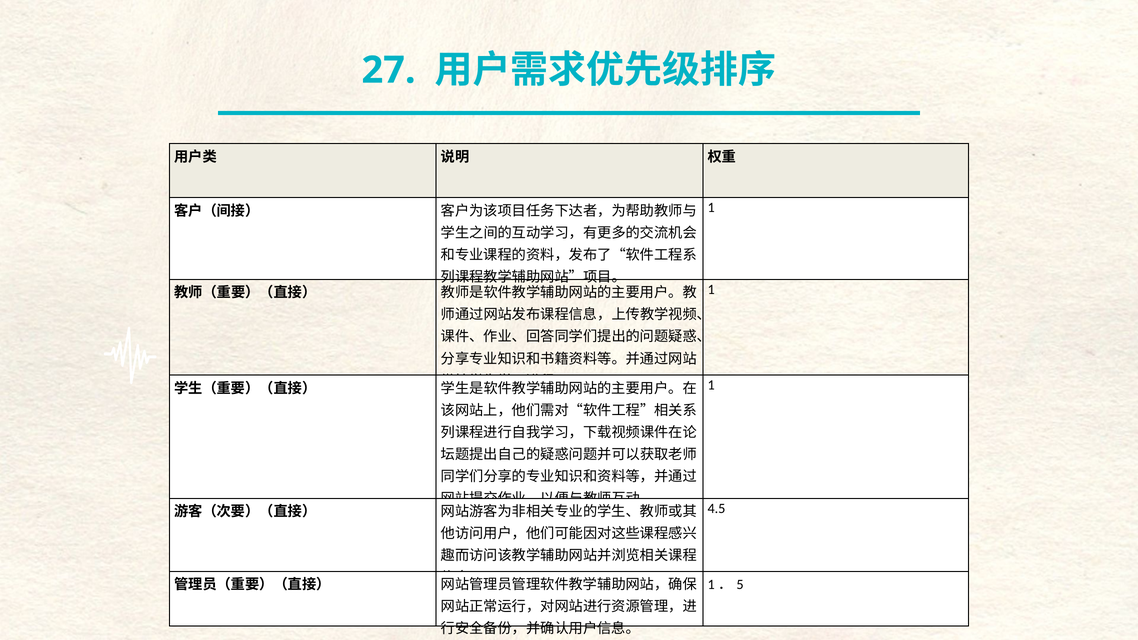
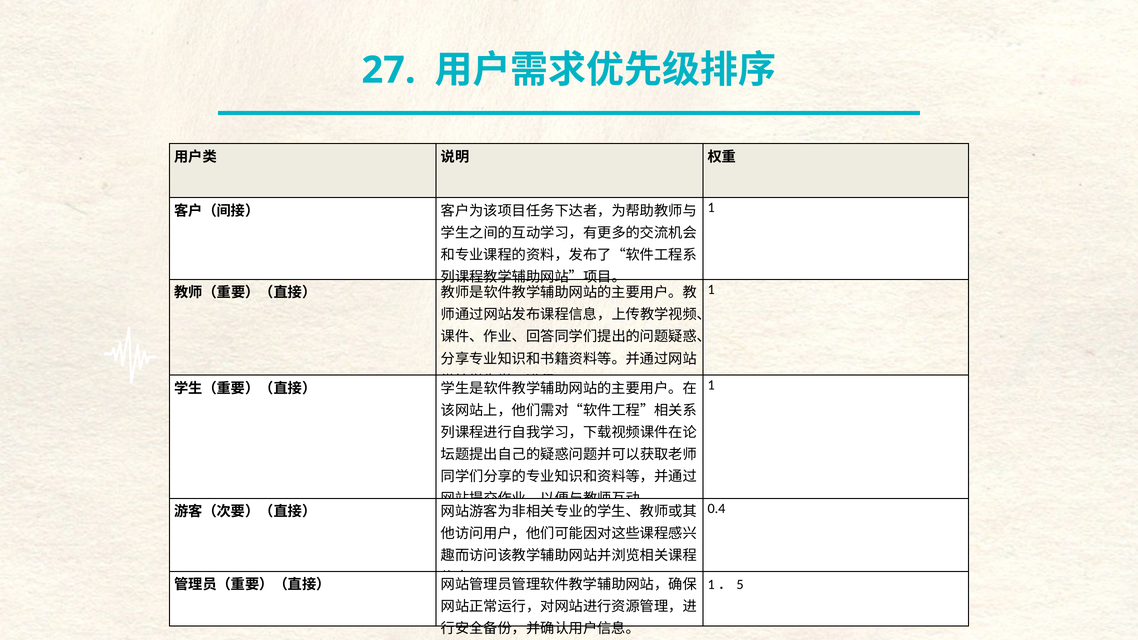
4.5: 4.5 -> 0.4 (716, 509)
